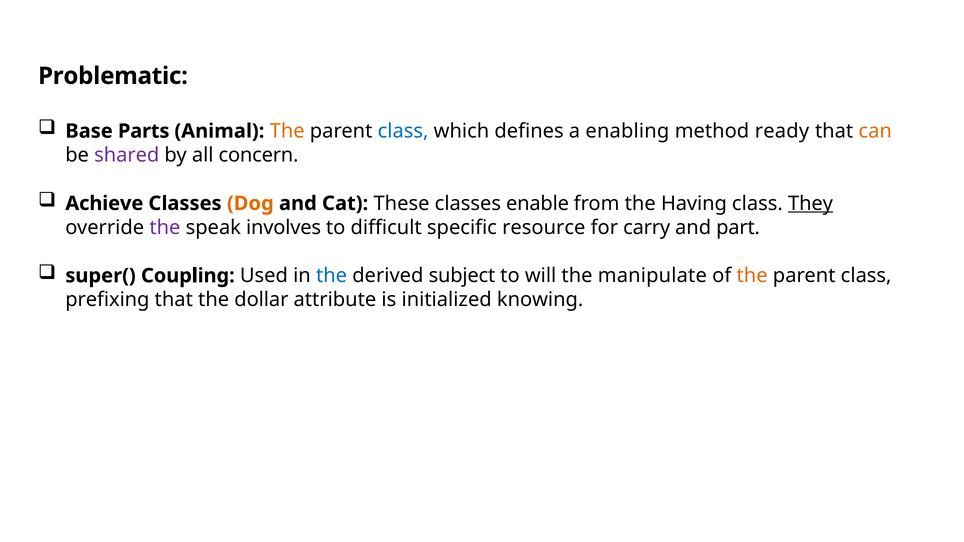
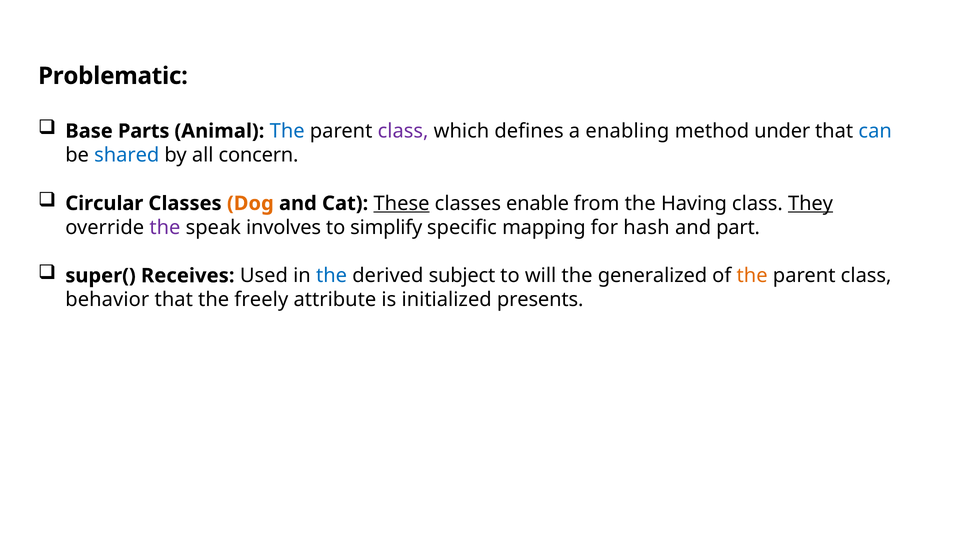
The colour: orange -> blue (287, 131)
class colour: blue -> purple (403, 131)
ready: ready -> under (782, 131)
can colour: orange -> blue (875, 131)
shared colour: purple -> blue (127, 155)
Achieve: Achieve -> Circular (104, 203)
These underline: none -> present (402, 203)
difficult: difficult -> simplify (386, 228)
resource: resource -> mapping (544, 228)
carry: carry -> hash (647, 228)
Coupling: Coupling -> Receives (188, 276)
manipulate: manipulate -> generalized (652, 276)
prefixing: prefixing -> behavior (107, 300)
dollar: dollar -> freely (261, 300)
knowing: knowing -> presents (540, 300)
